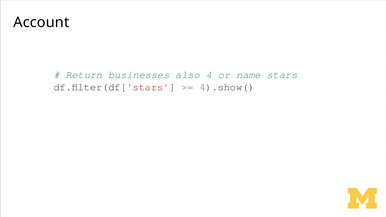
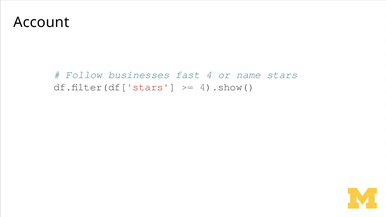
Return: Return -> Follow (84, 75)
also: also -> fast (188, 75)
